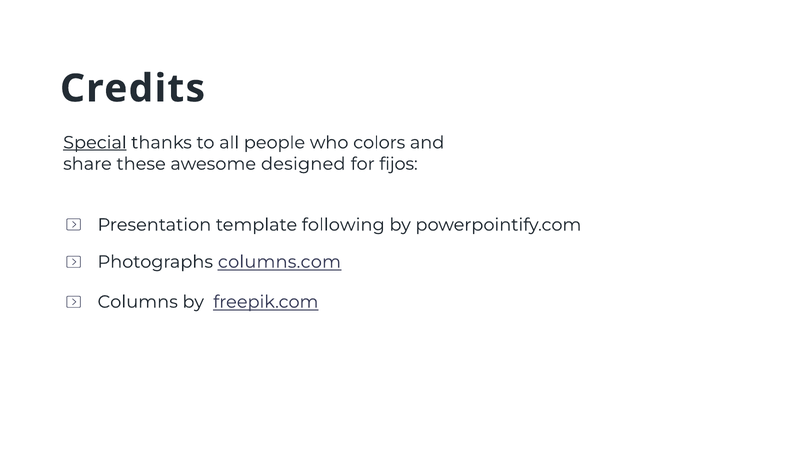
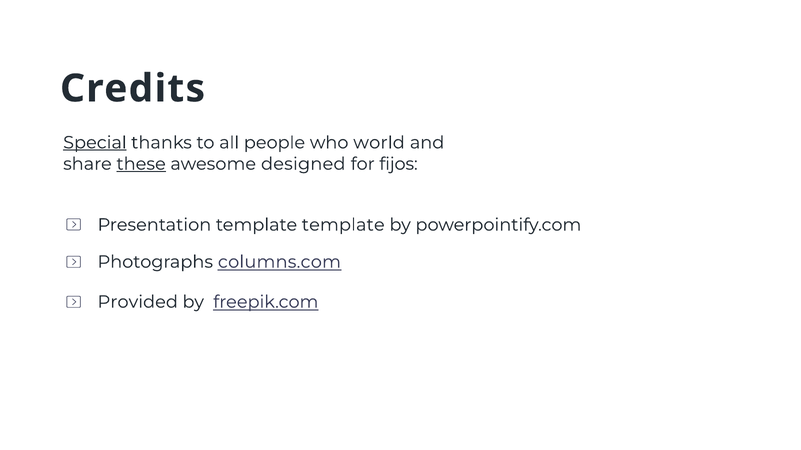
colors: colors -> world (379, 143)
these underline: none -> present (141, 164)
template following: following -> template (343, 225)
Columns: Columns -> Provided (138, 302)
